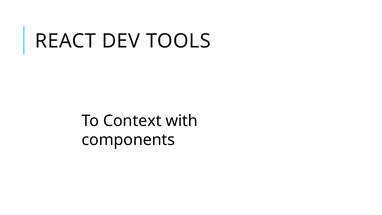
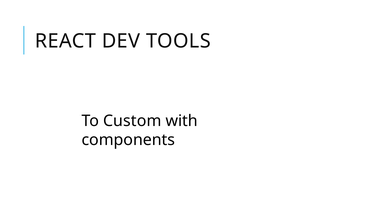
Context: Context -> Custom (132, 121)
